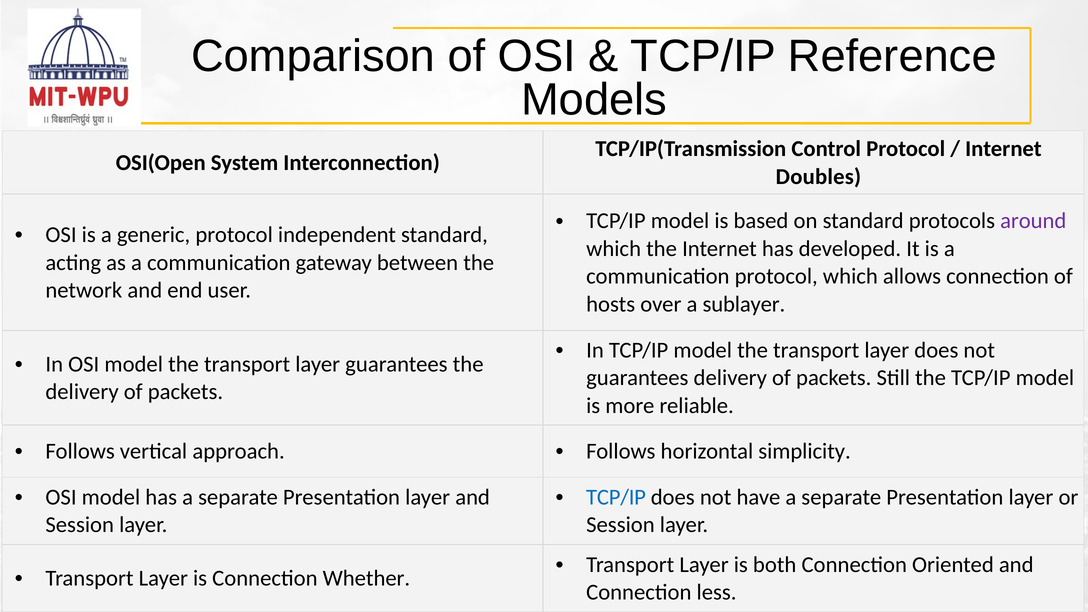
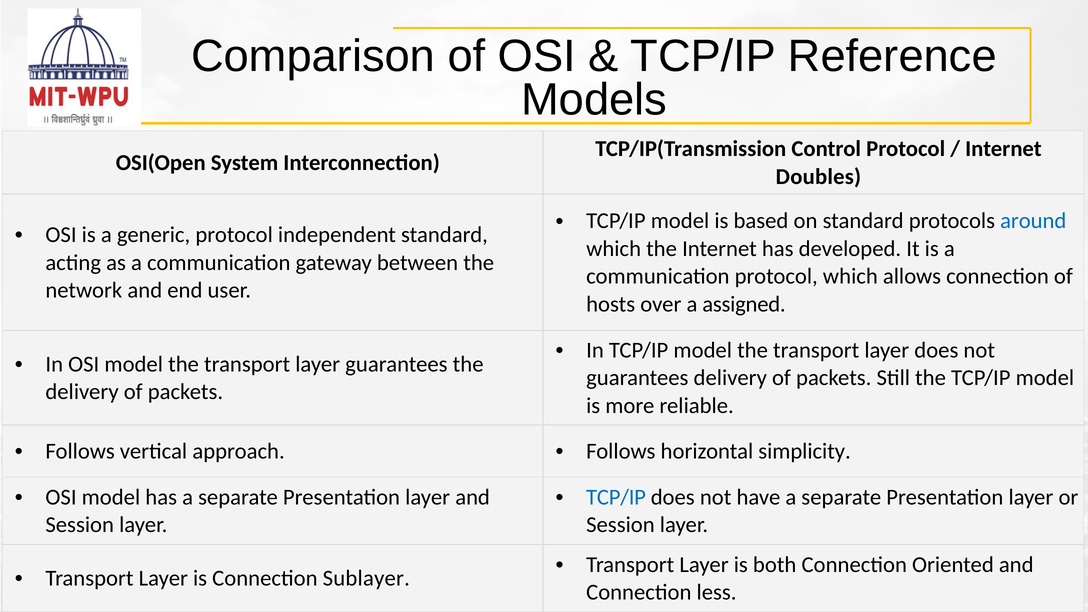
around colour: purple -> blue (1033, 221)
sublayer: sublayer -> assigned (744, 304)
Whether: Whether -> Sublayer (366, 578)
